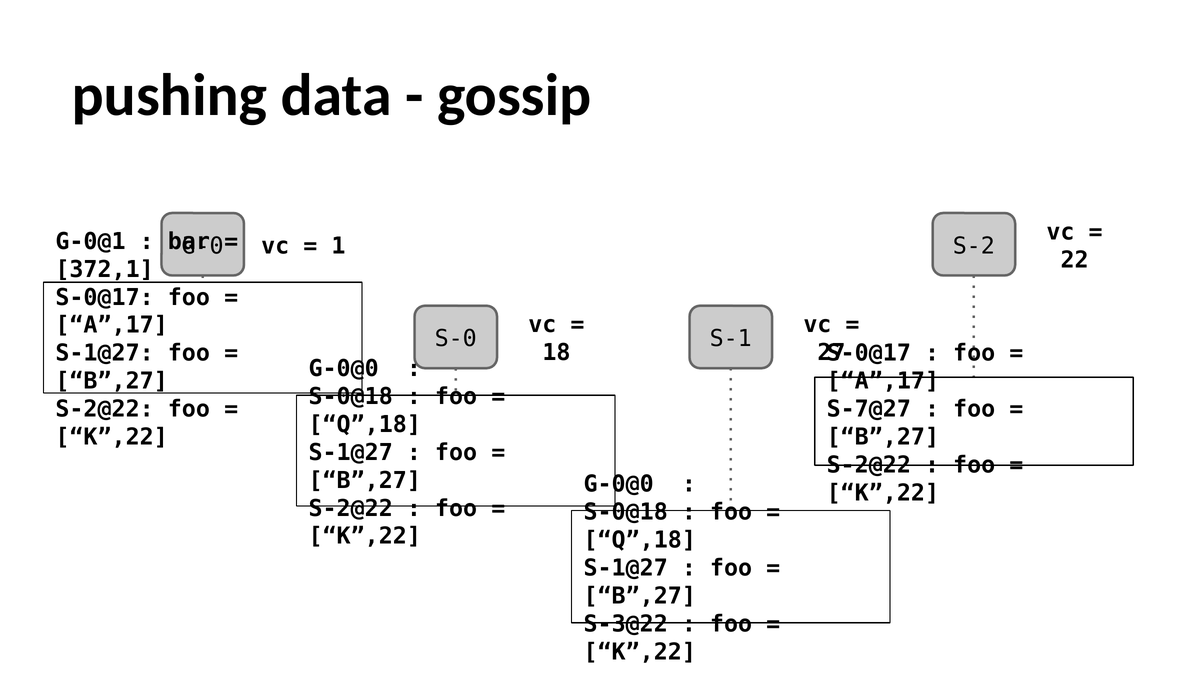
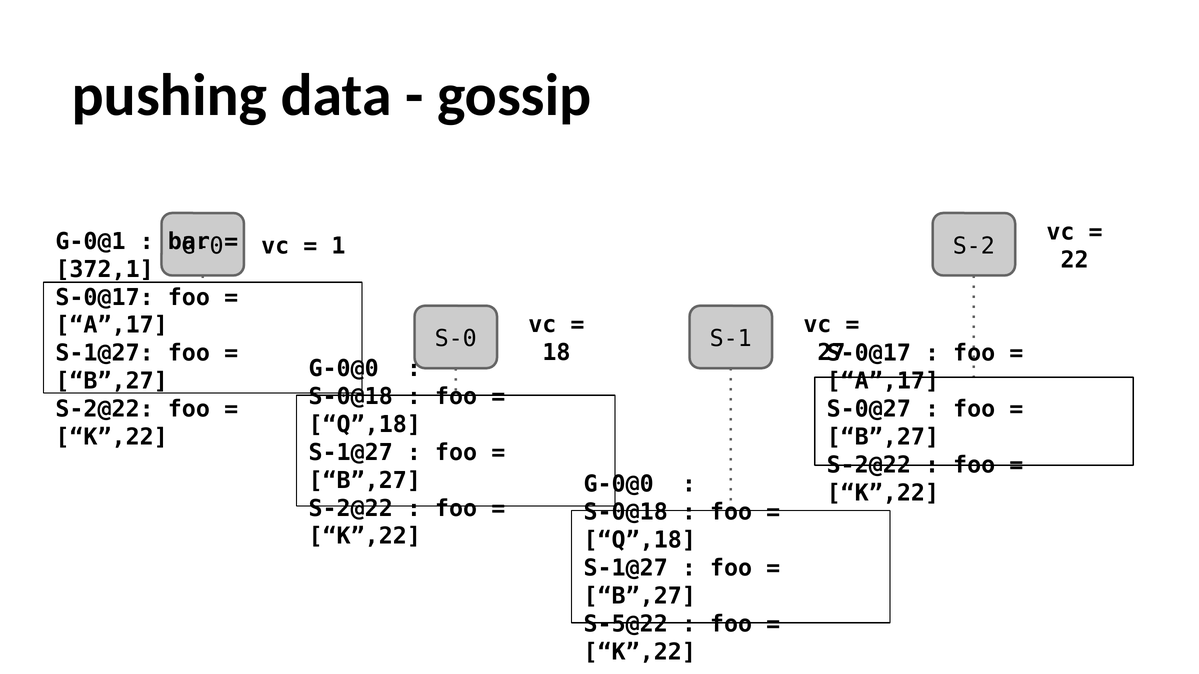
S-7@27: S-7@27 -> S-0@27 (869, 409)
S-3@22: S-3@22 -> S-5@22 (626, 625)
